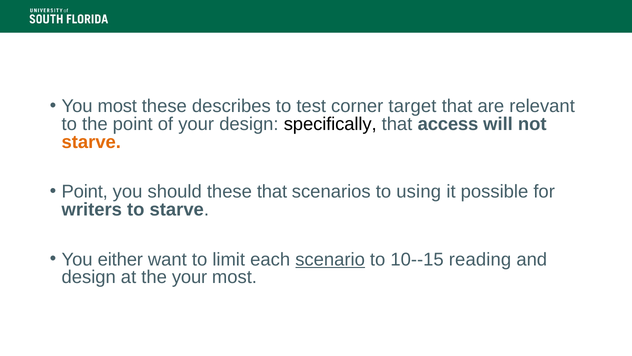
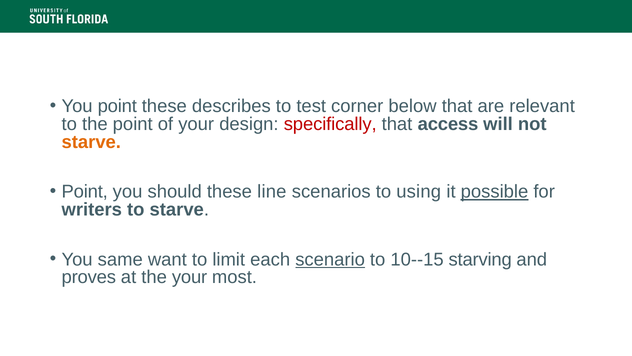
You most: most -> point (117, 106)
target: target -> below (413, 106)
specifically colour: black -> red (330, 124)
these that: that -> line (272, 192)
possible underline: none -> present (495, 192)
either: either -> same (120, 259)
reading: reading -> starving (480, 259)
design: design -> proves (89, 277)
